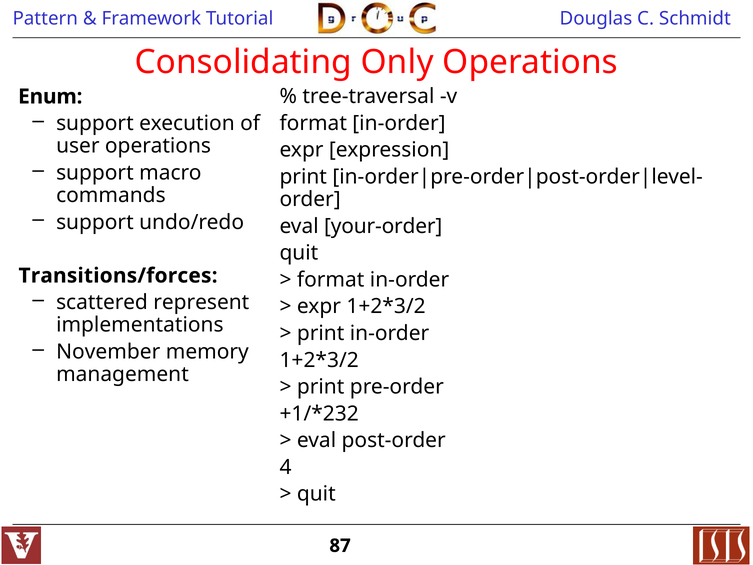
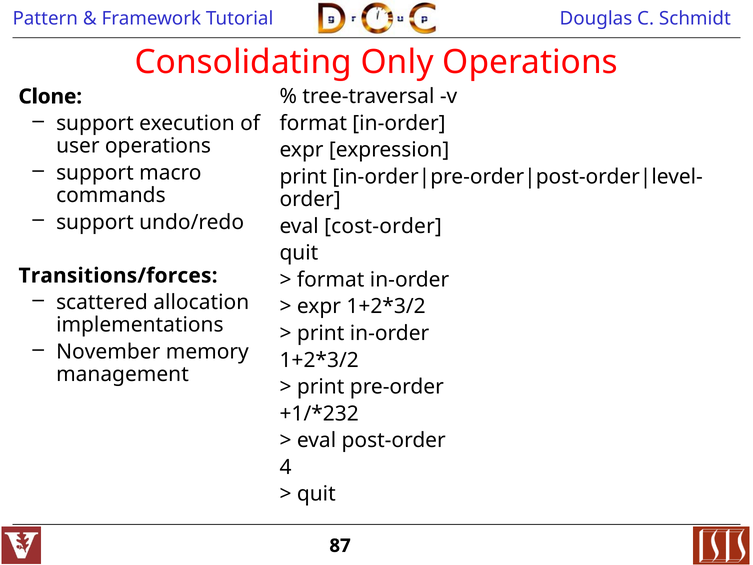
Enum: Enum -> Clone (50, 97)
your-order: your-order -> cost-order (383, 226)
represent: represent -> allocation (201, 302)
